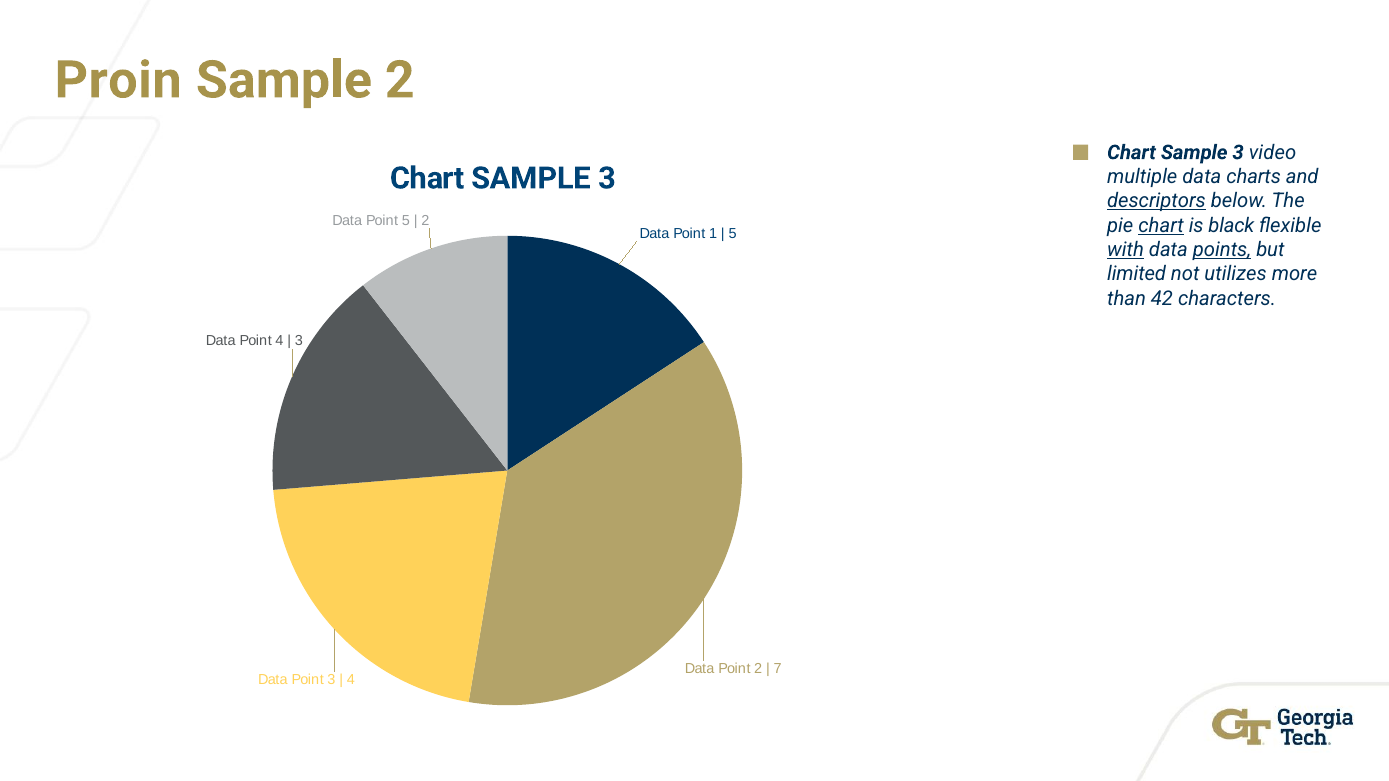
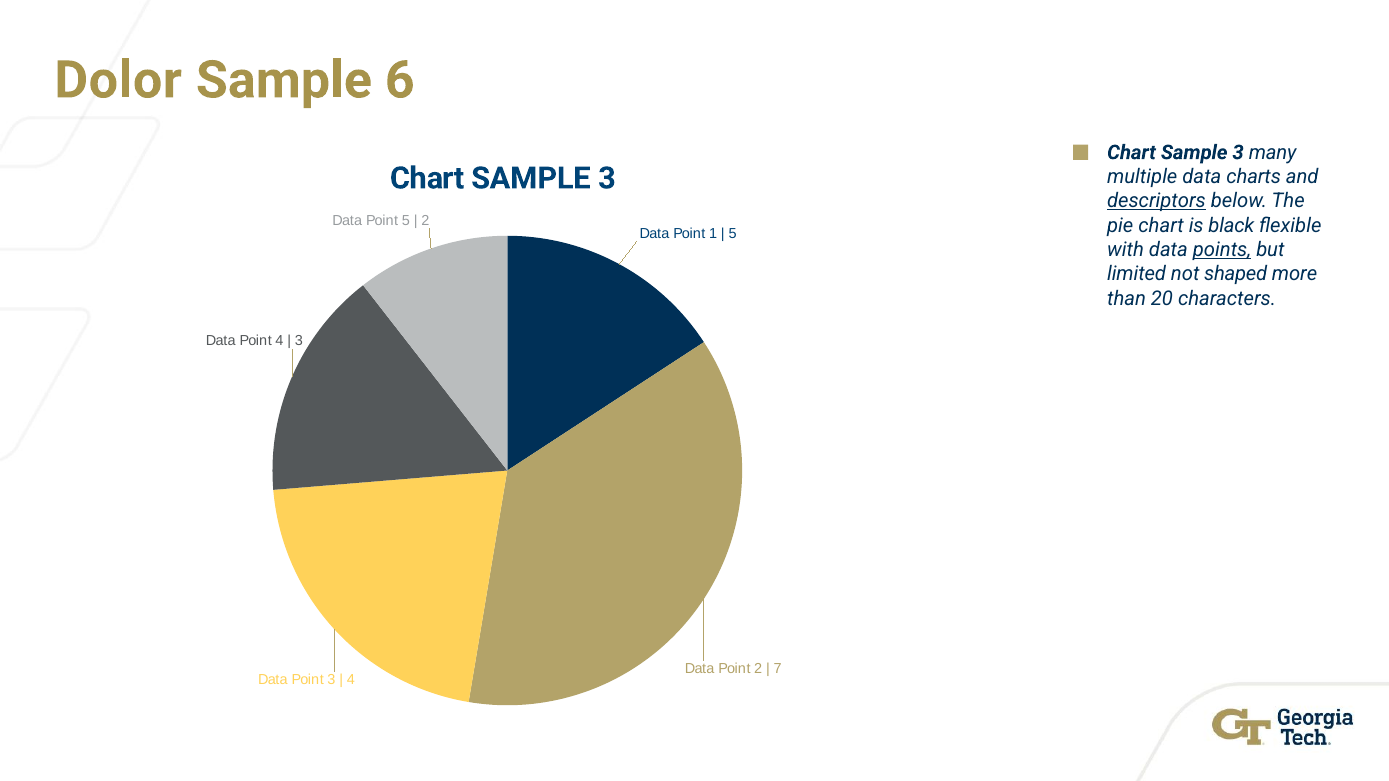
Proin: Proin -> Dolor (118, 80)
Sample 2: 2 -> 6 (400, 80)
video: video -> many (1273, 153)
chart underline: present -> none (1161, 225)
with underline: present -> none (1126, 250)
utilizes: utilizes -> shaped (1236, 274)
42: 42 -> 20 (1162, 298)
